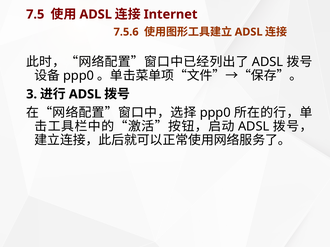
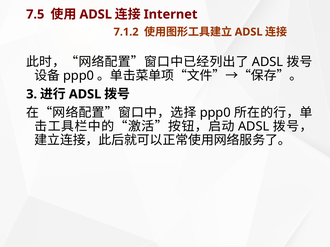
7.5.6: 7.5.6 -> 7.1.2 (126, 32)
